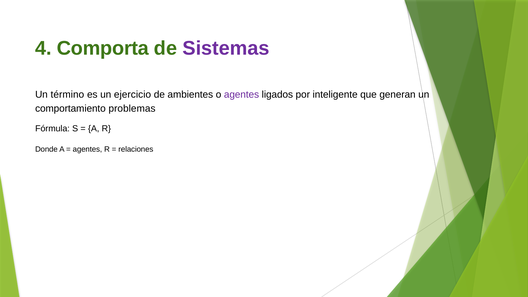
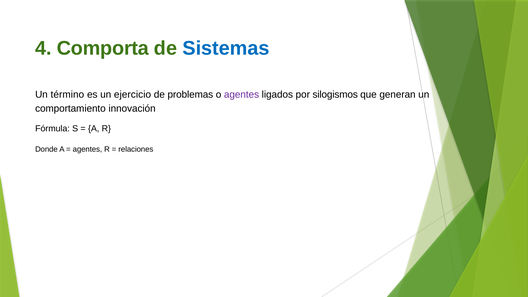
Sistemas colour: purple -> blue (226, 48)
ambientes: ambientes -> problemas (190, 95)
inteligente: inteligente -> silogismos (335, 95)
problemas: problemas -> innovación (132, 109)
